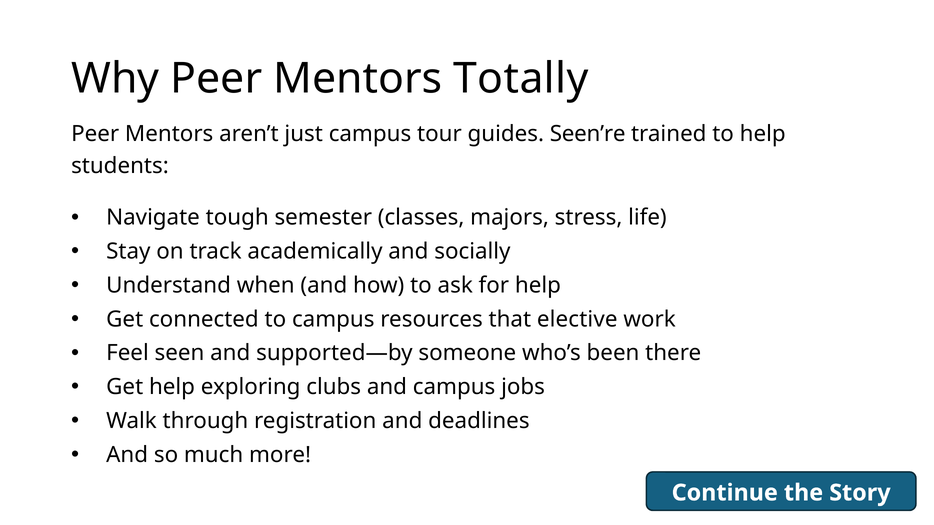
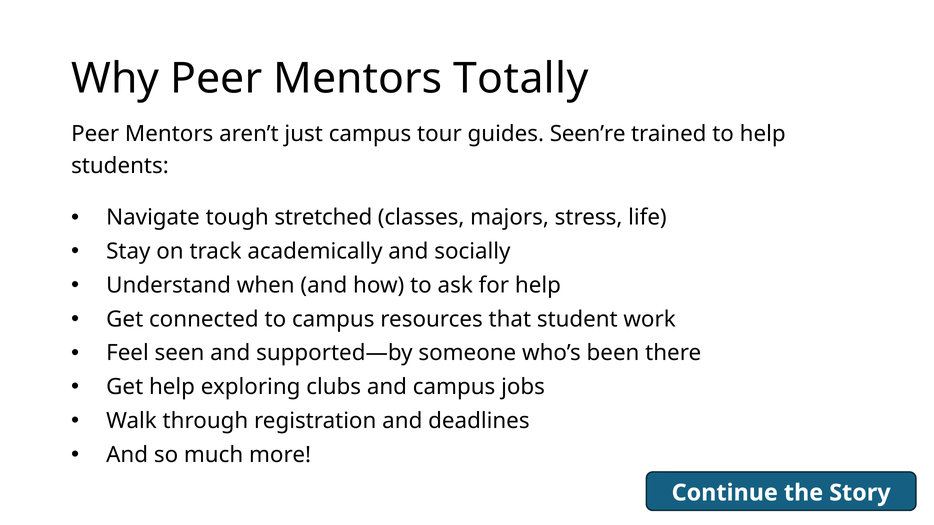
semester: semester -> stretched (323, 218)
elective: elective -> student (577, 319)
